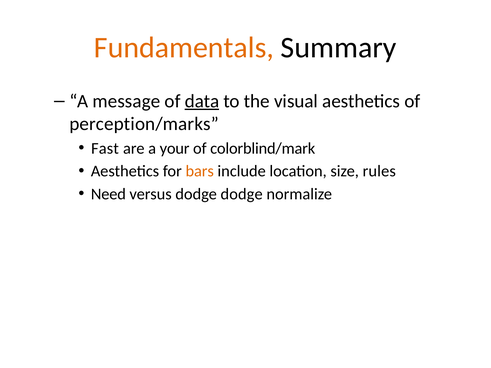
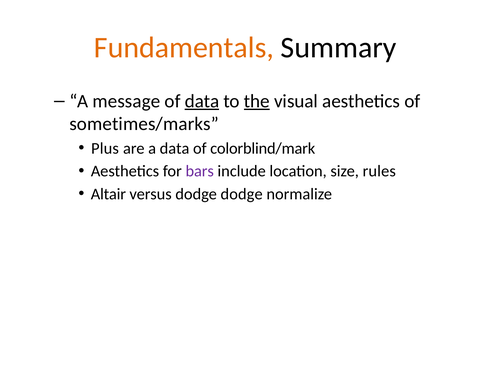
the underline: none -> present (257, 101)
perception/marks: perception/marks -> sometimes/marks (144, 124)
Fast: Fast -> Plus (105, 148)
a your: your -> data (175, 148)
bars colour: orange -> purple (200, 171)
Need: Need -> Altair (108, 194)
